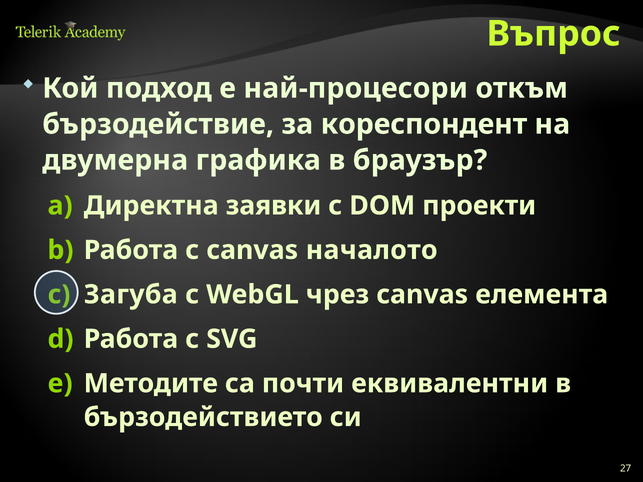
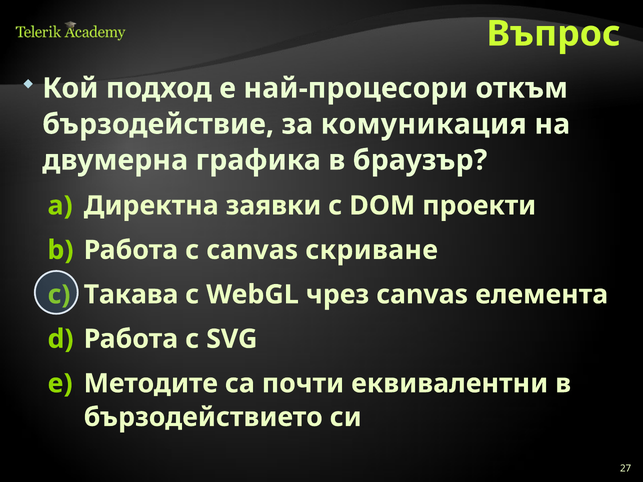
кореспондент: кореспондент -> комуникация (424, 124)
началото: началото -> скриване (372, 250)
Загуба: Загуба -> Такава (131, 295)
